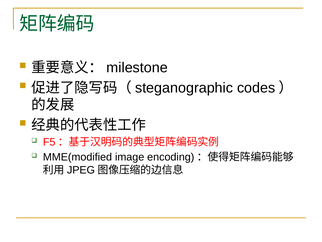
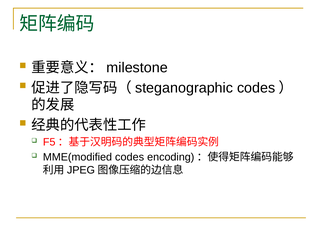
MME(modified image: image -> codes (130, 157)
